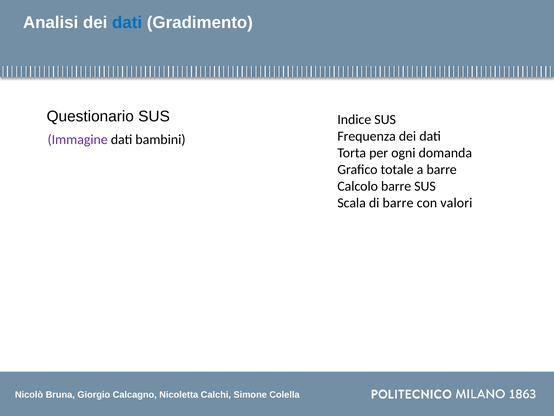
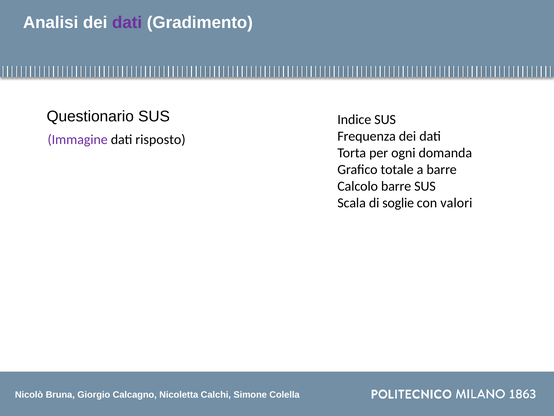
dati colour: blue -> purple (127, 23)
bambini: bambini -> risposto (160, 140)
di barre: barre -> soglie (398, 203)
